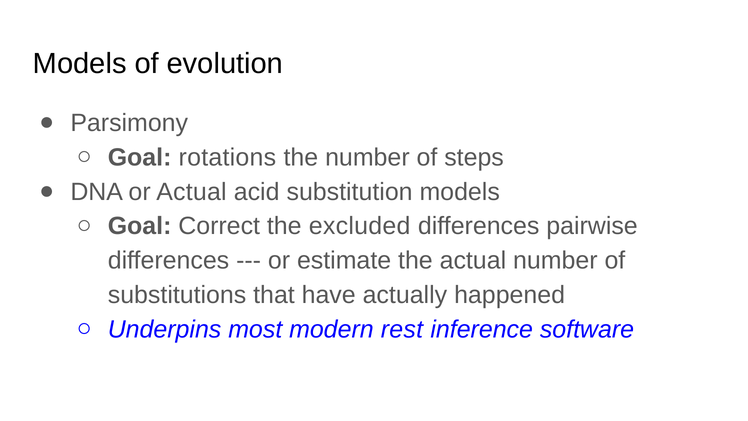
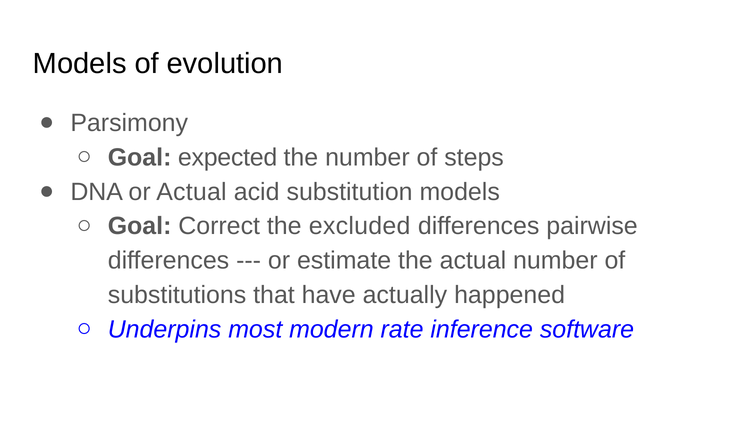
rotations: rotations -> expected (228, 157)
rest: rest -> rate (402, 329)
